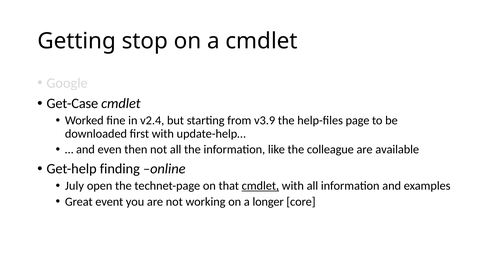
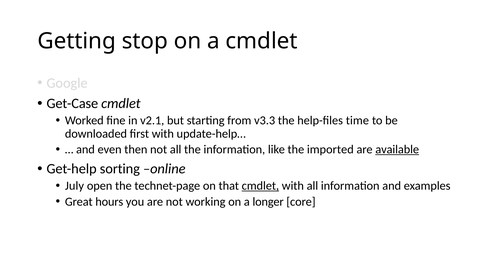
v2.4: v2.4 -> v2.1 (152, 120)
v3.9: v3.9 -> v3.3 (265, 120)
page: page -> time (357, 120)
colleague: colleague -> imported (330, 149)
available underline: none -> present (397, 149)
finding: finding -> sorting (120, 169)
event: event -> hours (109, 201)
